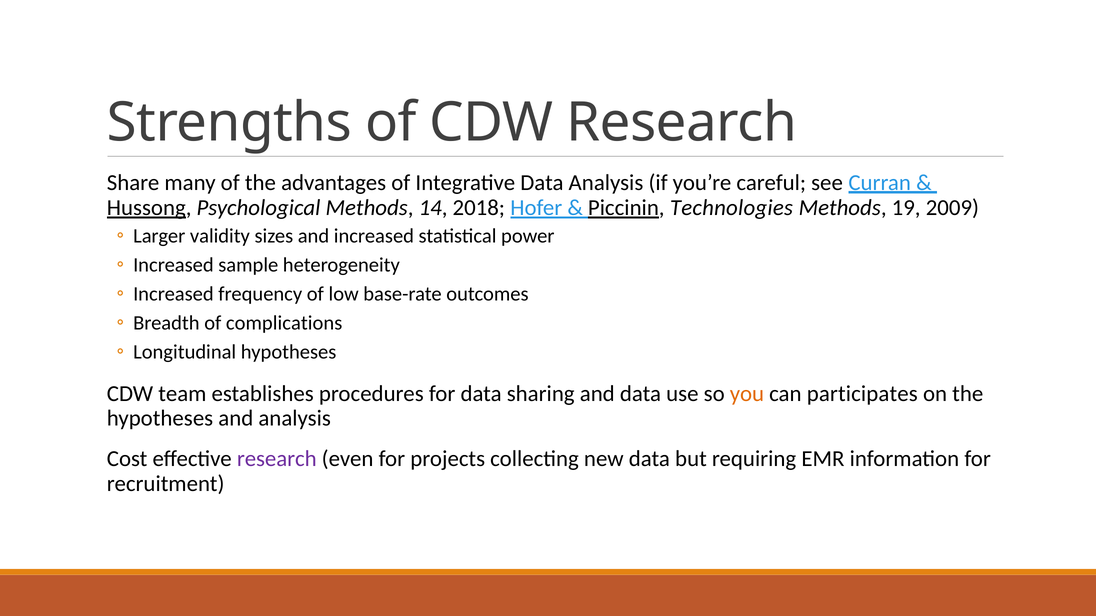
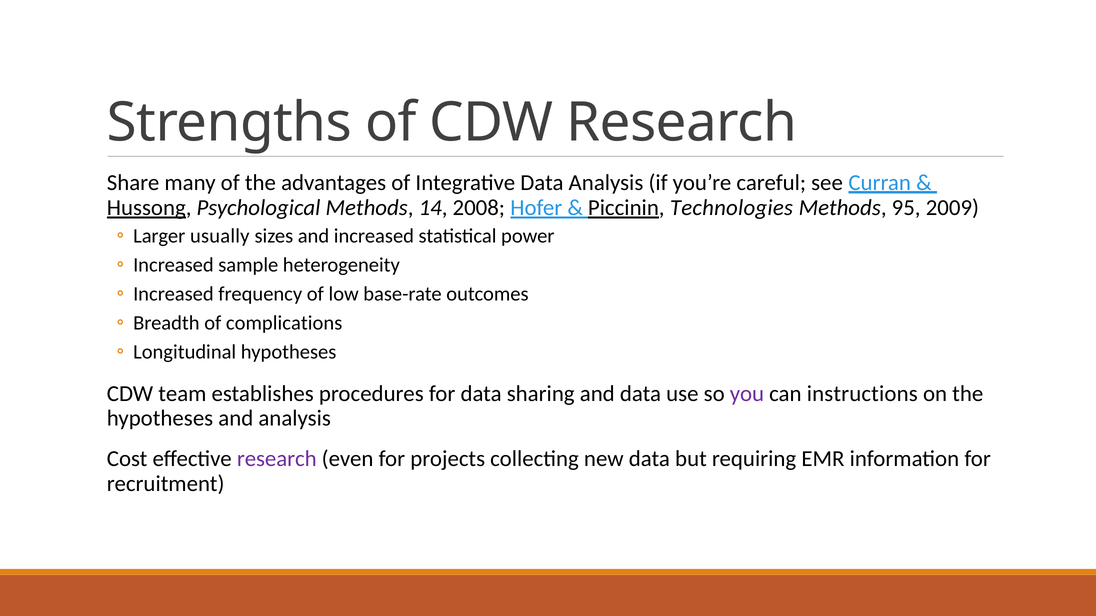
2018: 2018 -> 2008 (479, 208)
19: 19 -> 95 (906, 208)
validity: validity -> usually (220, 236)
you colour: orange -> purple (747, 394)
participates: participates -> instructions (862, 394)
